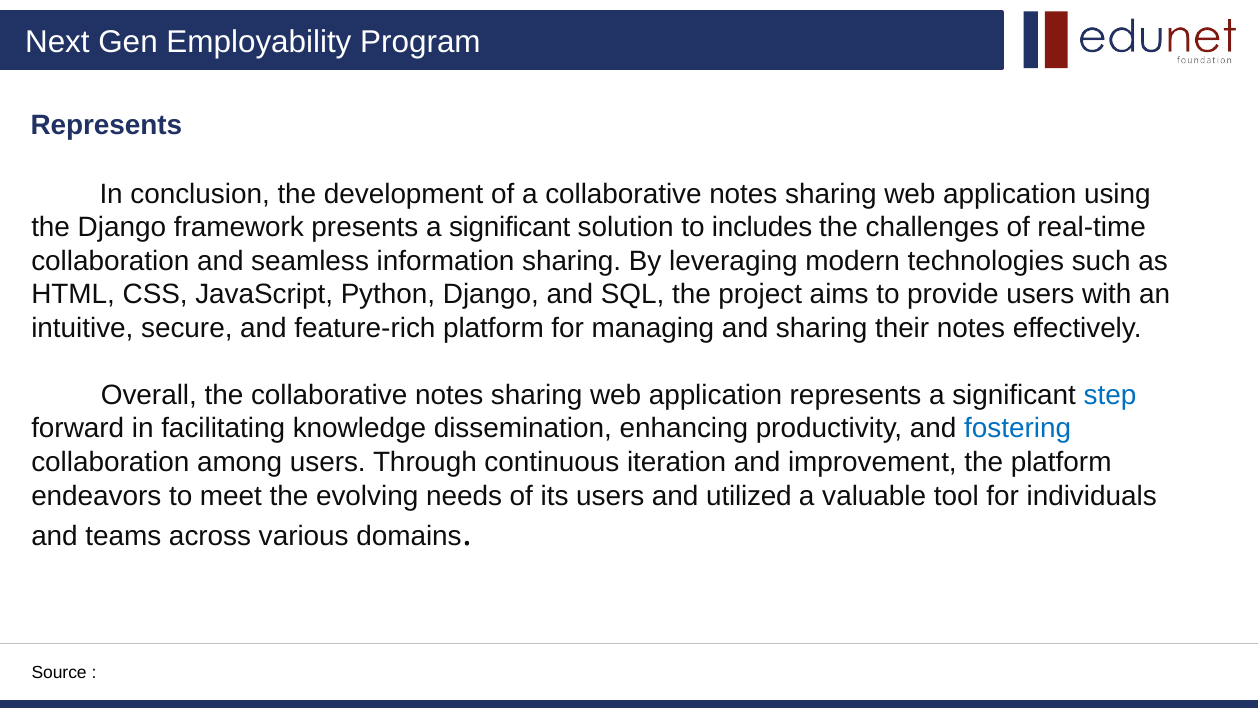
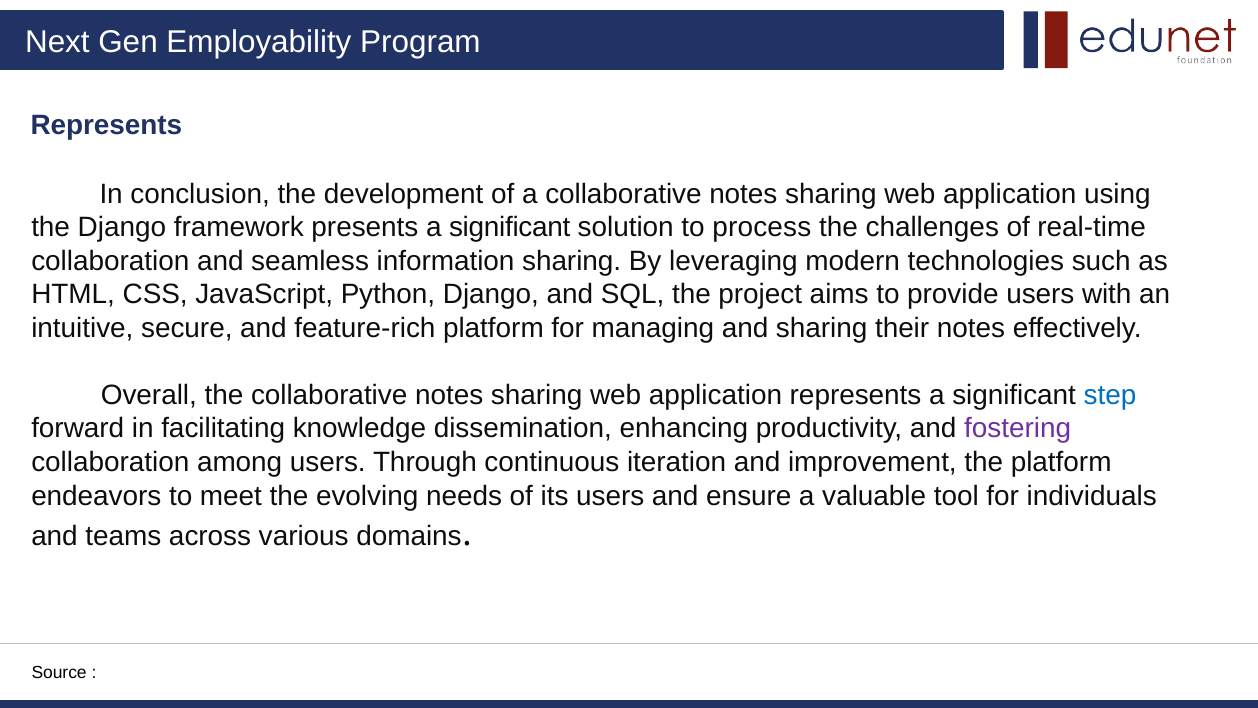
includes: includes -> process (762, 227)
fostering colour: blue -> purple (1018, 429)
utilized: utilized -> ensure (749, 496)
